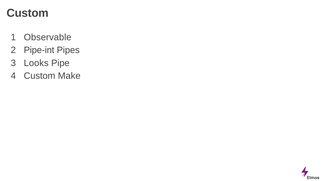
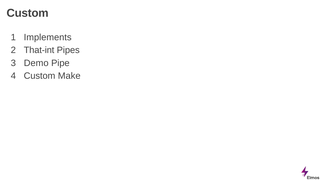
Observable: Observable -> Implements (48, 37)
Pipe-int: Pipe-int -> That-int (39, 50)
Looks: Looks -> Demo (36, 63)
